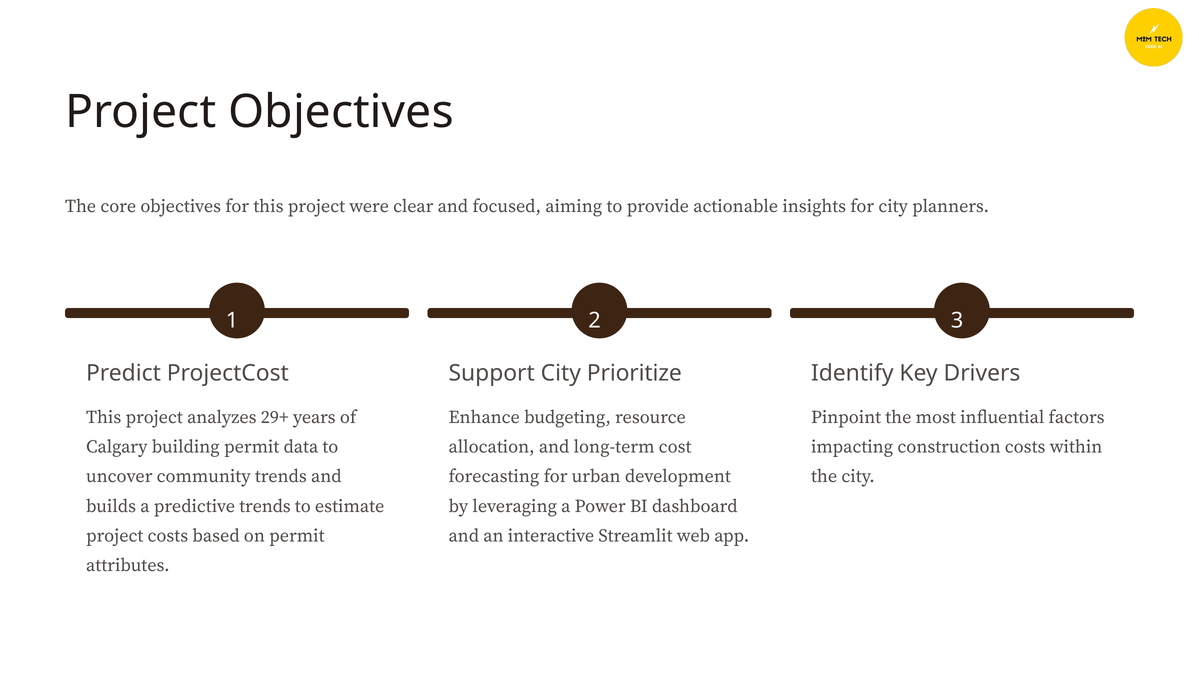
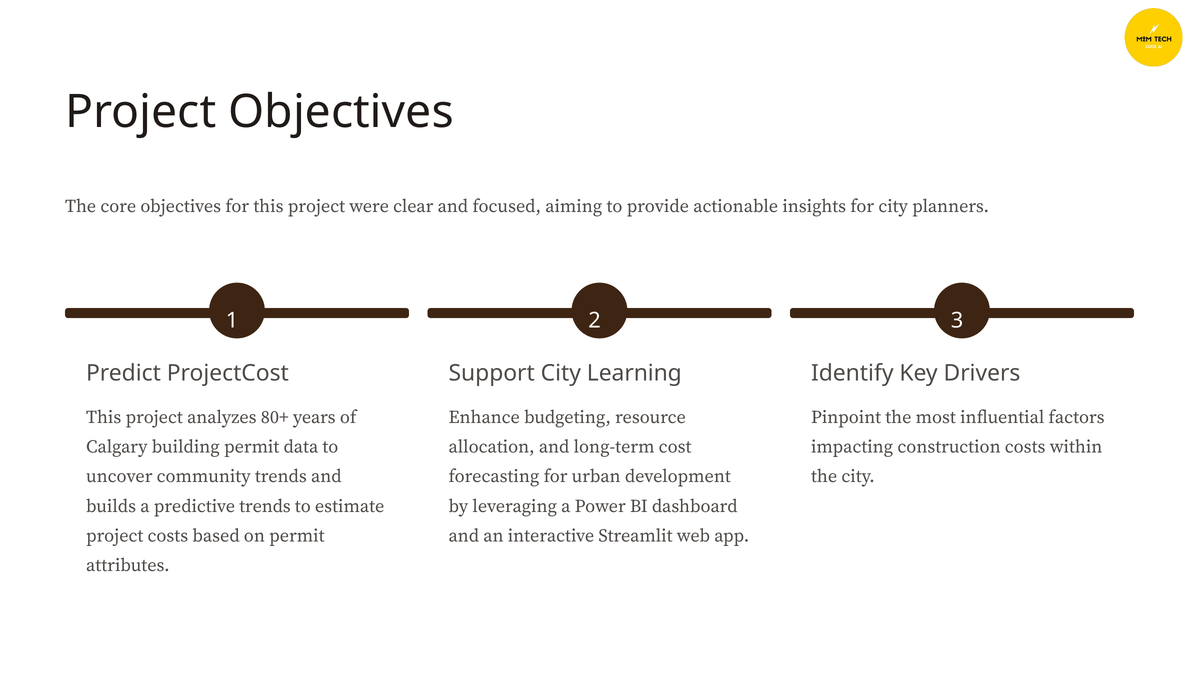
Prioritize: Prioritize -> Learning (634, 374)
29+: 29+ -> 80+ (275, 417)
